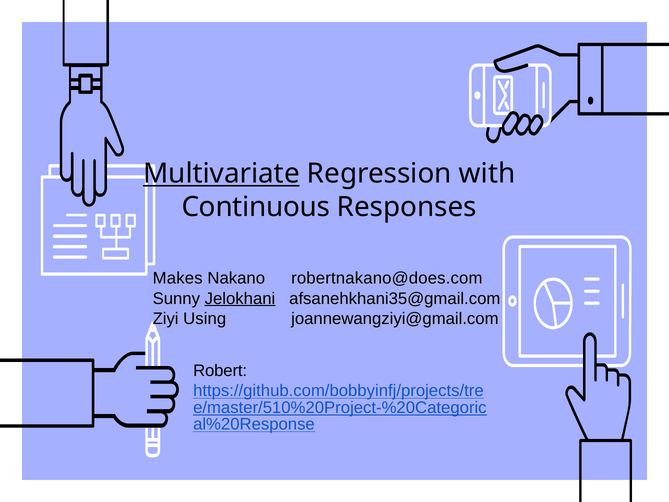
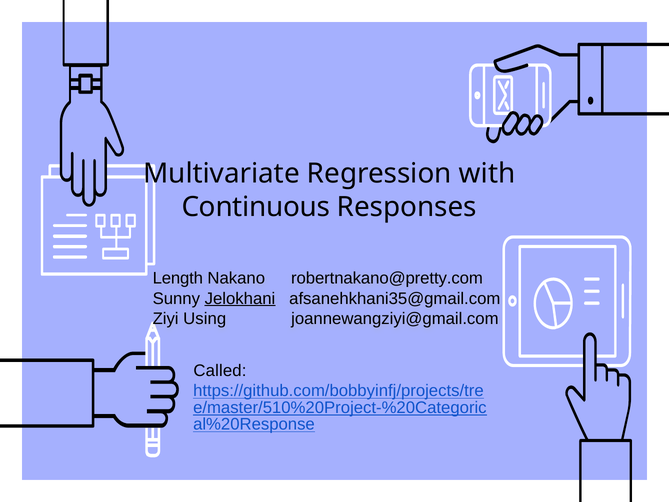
Multivariate underline: present -> none (221, 174)
Makes: Makes -> Length (178, 278)
robertnakano@does.com: robertnakano@does.com -> robertnakano@pretty.com (387, 278)
Robert: Robert -> Called (220, 371)
